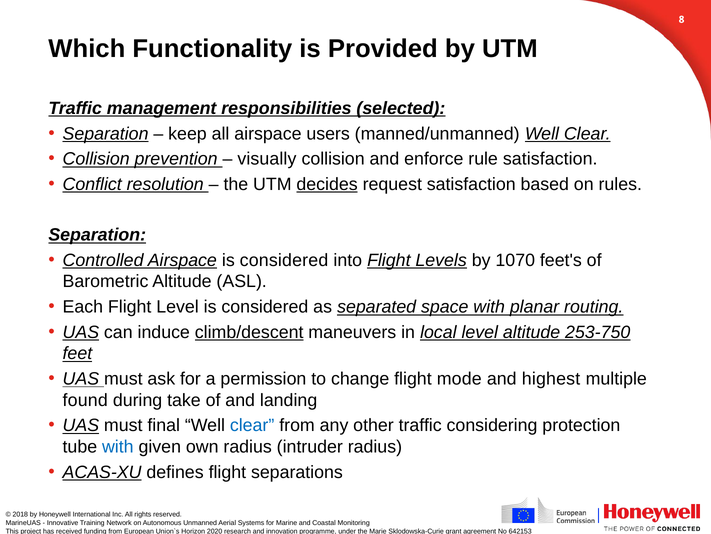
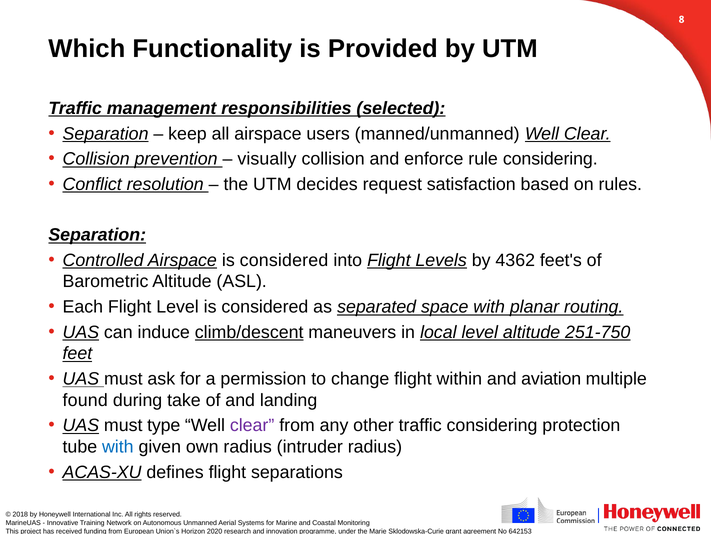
rule satisfaction: satisfaction -> considering (550, 159)
decides underline: present -> none (327, 184)
1070: 1070 -> 4362 (515, 260)
253-750: 253-750 -> 251-750 (598, 332)
mode: mode -> within (459, 378)
highest: highest -> aviation (551, 378)
final: final -> type (164, 425)
clear colour: blue -> purple (252, 425)
